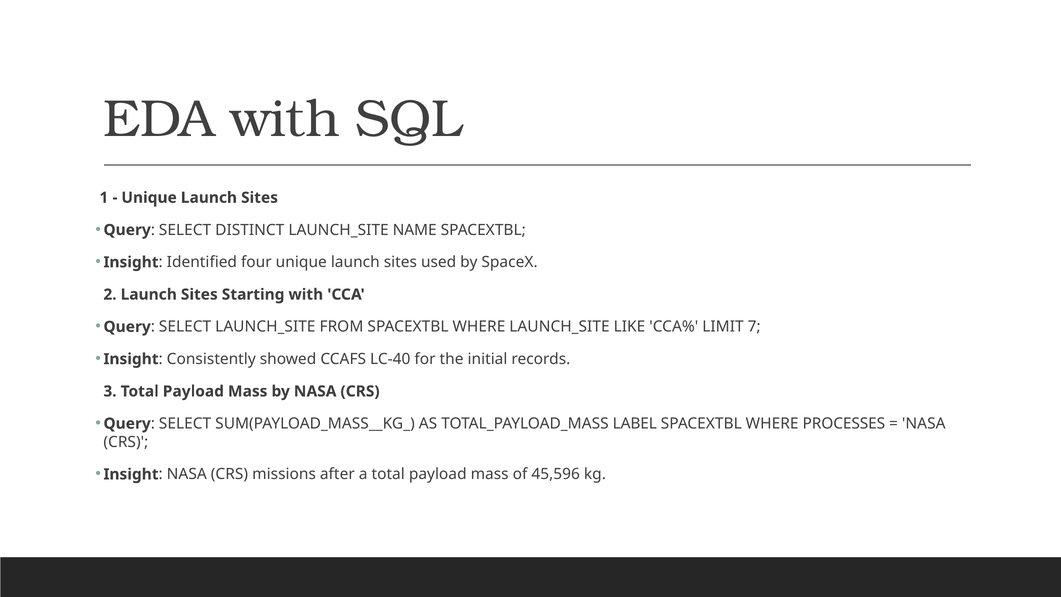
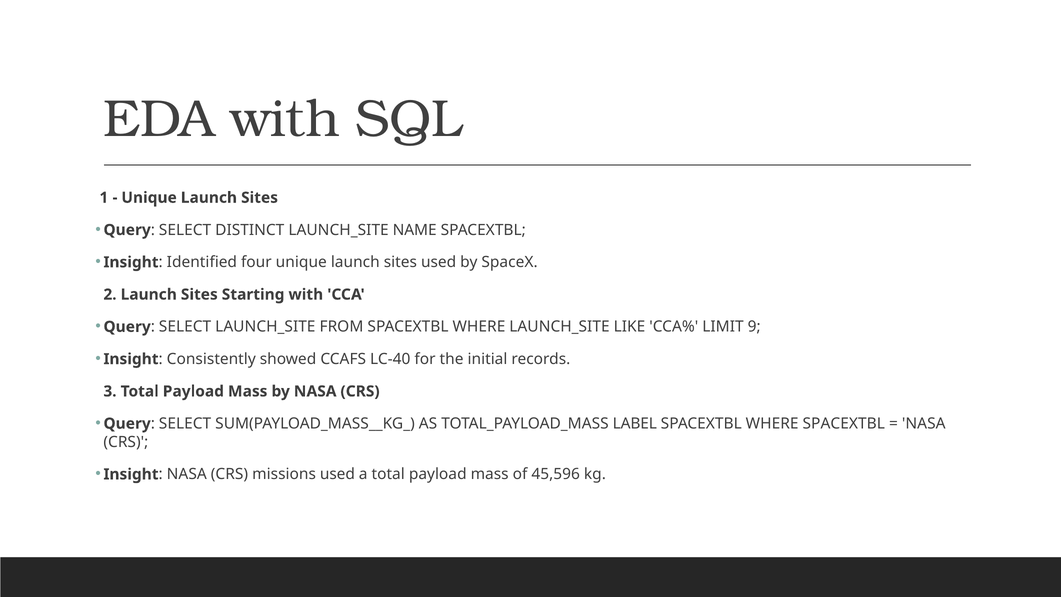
7: 7 -> 9 (754, 327)
WHERE PROCESSES: PROCESSES -> SPACEXTBL (844, 423)
missions after: after -> used (337, 474)
